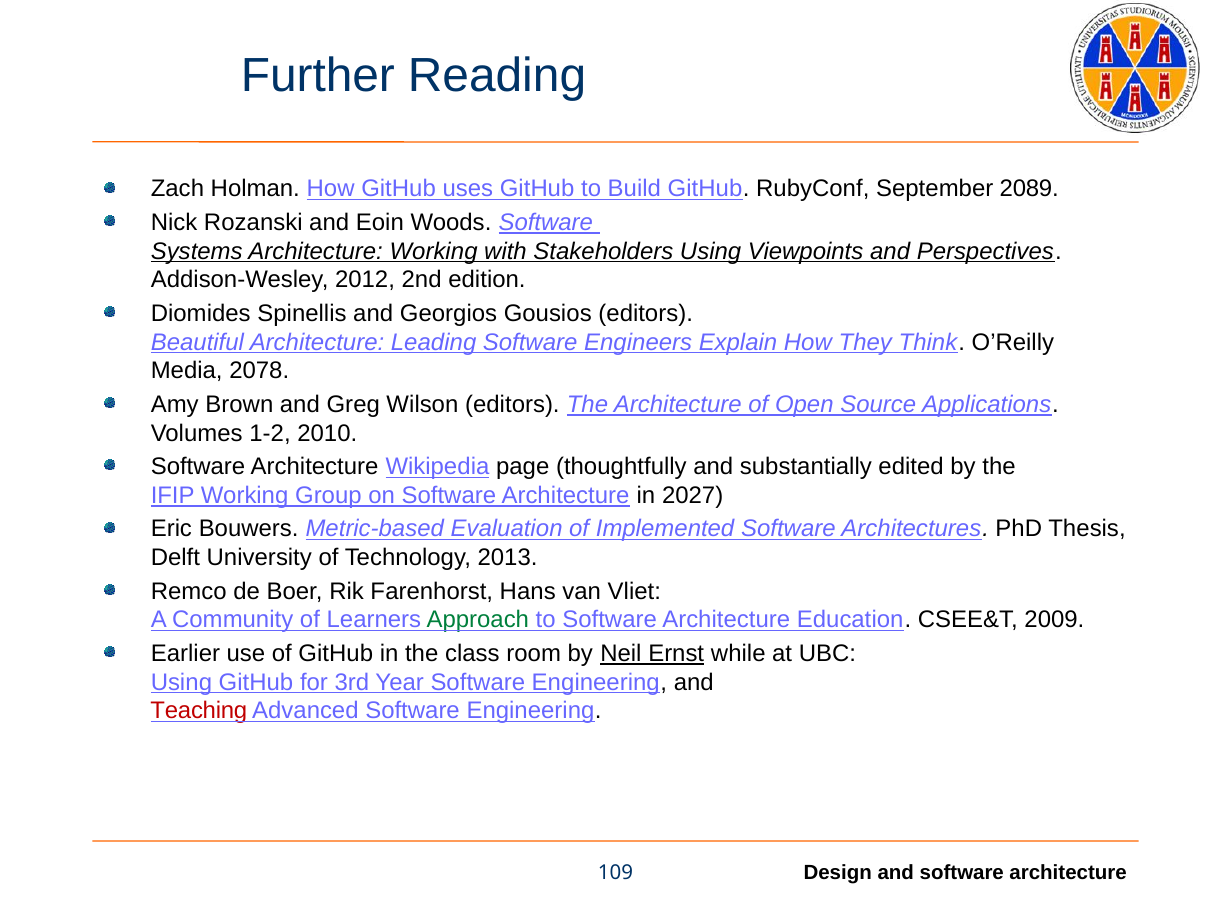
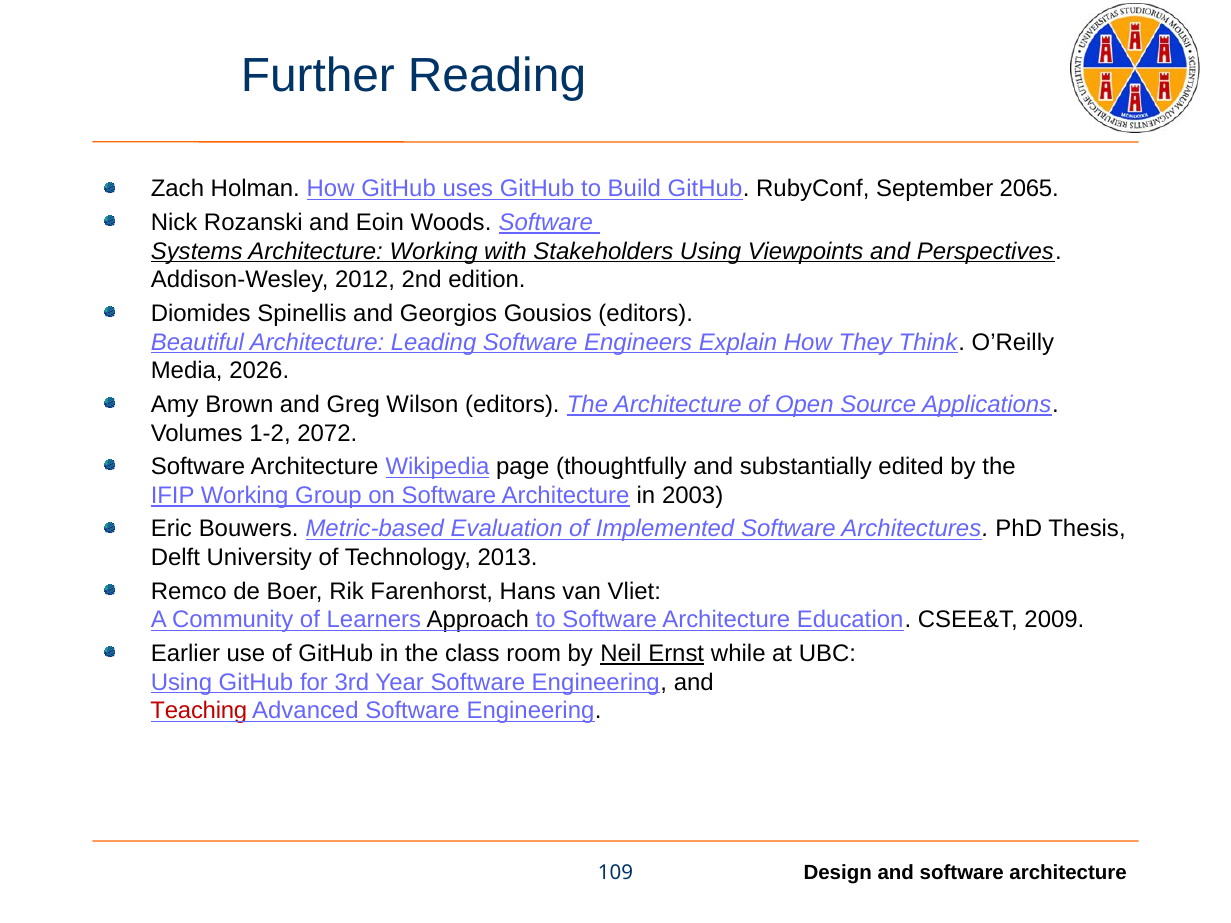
2089: 2089 -> 2065 (1029, 189)
2078: 2078 -> 2026 (259, 371)
2010: 2010 -> 2072 (327, 433)
2027: 2027 -> 2003 (693, 496)
Approach colour: green -> black (478, 620)
